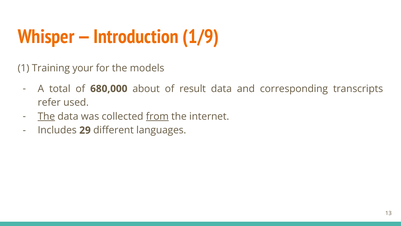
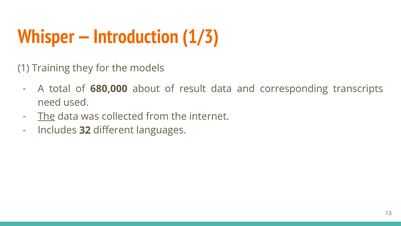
1/9: 1/9 -> 1/3 (201, 37)
your: your -> they (83, 68)
refer: refer -> need (49, 102)
from underline: present -> none (157, 116)
29: 29 -> 32 (85, 130)
